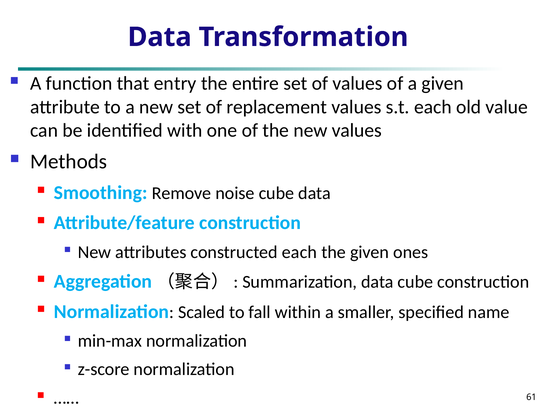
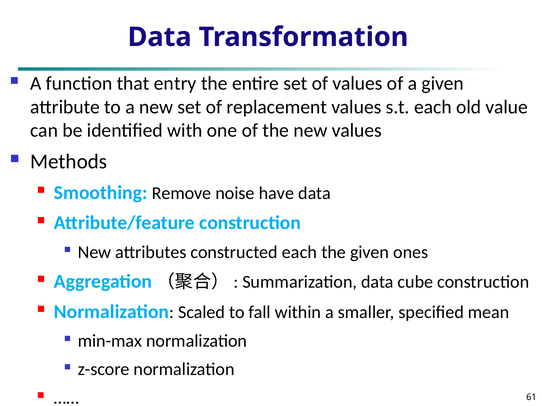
noise cube: cube -> have (276, 193)
name: name -> mean (489, 313)
